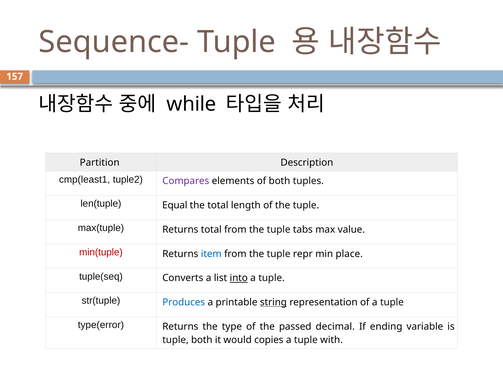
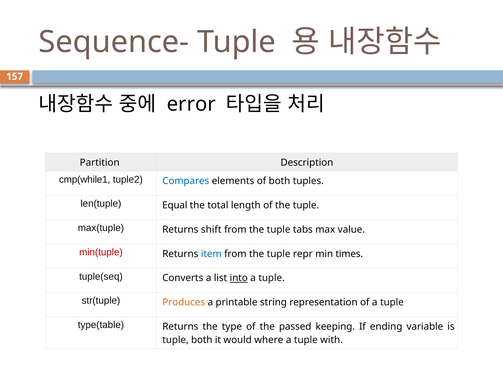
while: while -> error (191, 104)
cmp(least1: cmp(least1 -> cmp(while1 (85, 180)
Compares colour: purple -> blue (186, 181)
Returns total: total -> shift (211, 230)
place: place -> times (349, 254)
Produces colour: blue -> orange (184, 302)
string underline: present -> none (273, 302)
type(error: type(error -> type(table (101, 325)
decimal: decimal -> keeping (335, 327)
copies: copies -> where (269, 340)
